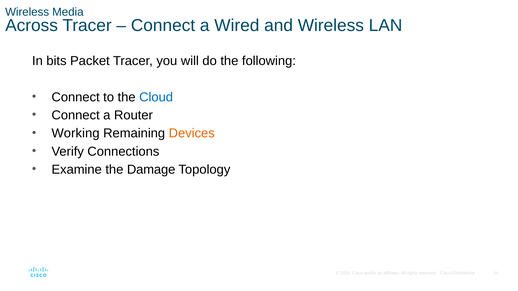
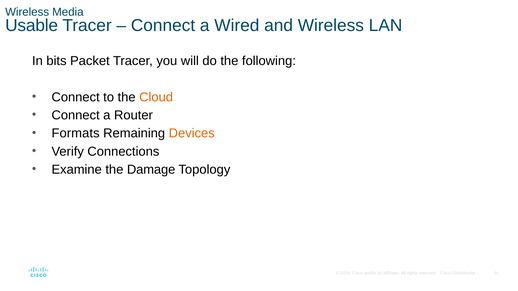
Across: Across -> Usable (32, 26)
Cloud colour: blue -> orange (156, 97)
Working: Working -> Formats (76, 133)
